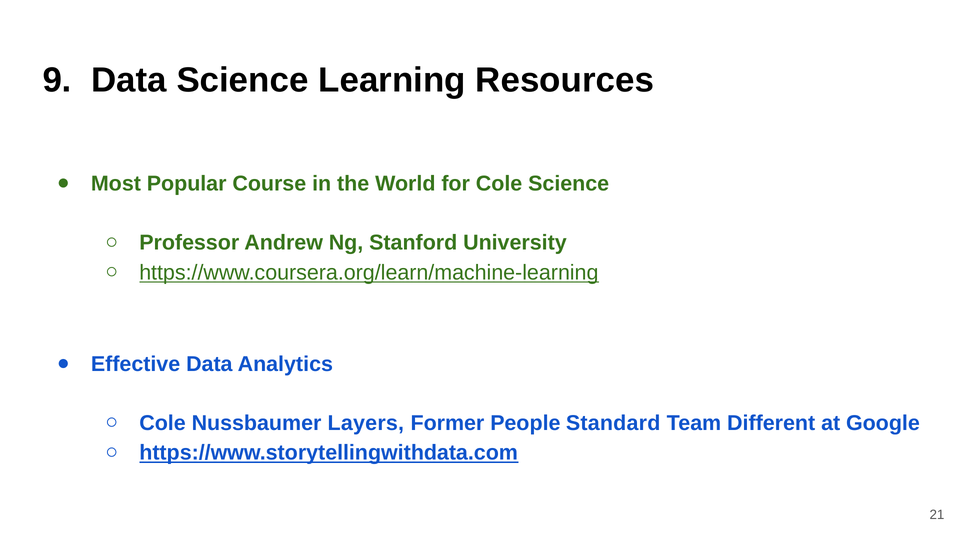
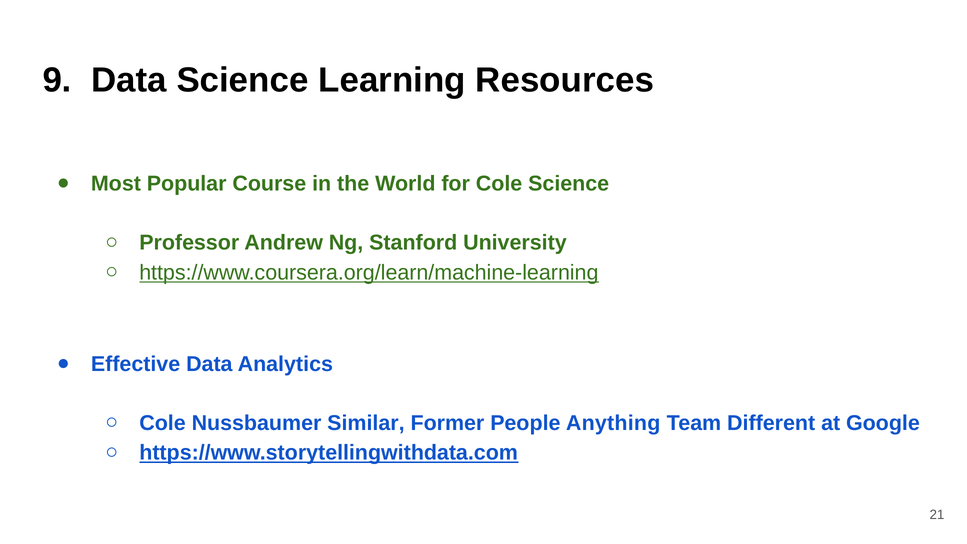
Layers: Layers -> Similar (366, 423)
Standard: Standard -> Anything (613, 423)
